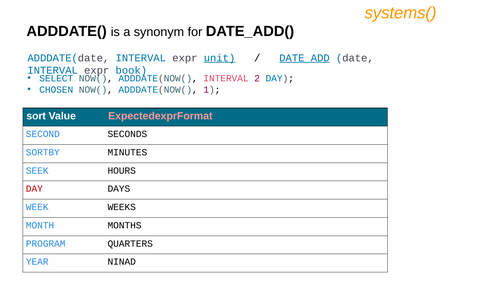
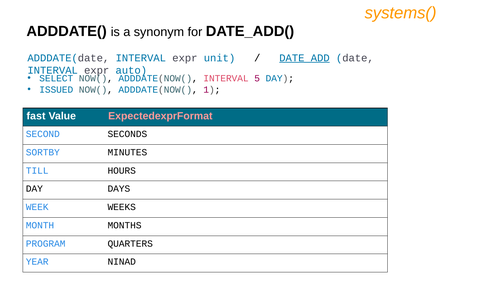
unit underline: present -> none (220, 58)
book: book -> auto (131, 70)
2: 2 -> 5 (257, 78)
CHOSEN: CHOSEN -> ISSUED (56, 90)
sort: sort -> fast (36, 116)
SEEK: SEEK -> TILL (37, 171)
DAY colour: red -> black (34, 189)
